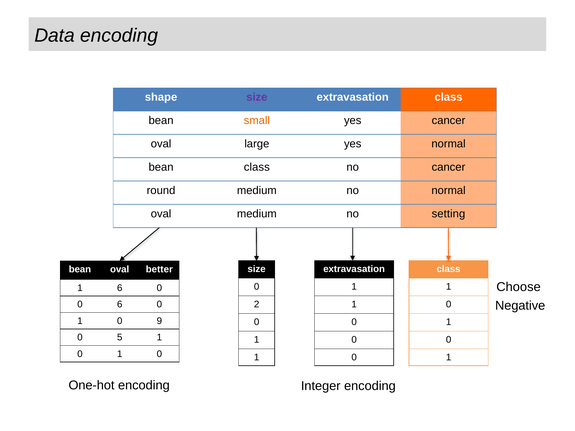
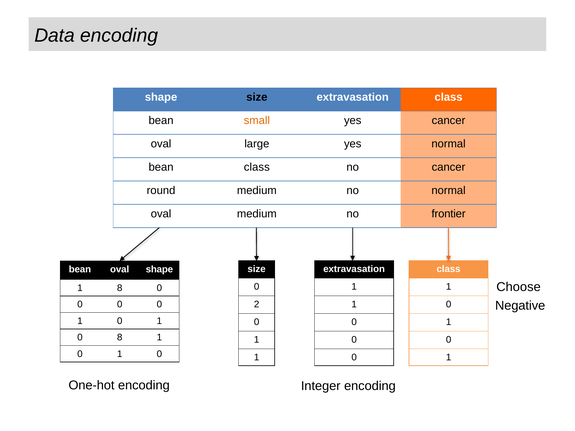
size colour: purple -> black (257, 97)
setting: setting -> frontier (449, 214)
oval better: better -> shape (159, 269)
1 6: 6 -> 8 (120, 288)
6: 6 -> 0 (120, 305)
9: 9 -> 1 (159, 321)
0 5: 5 -> 8 (120, 338)
